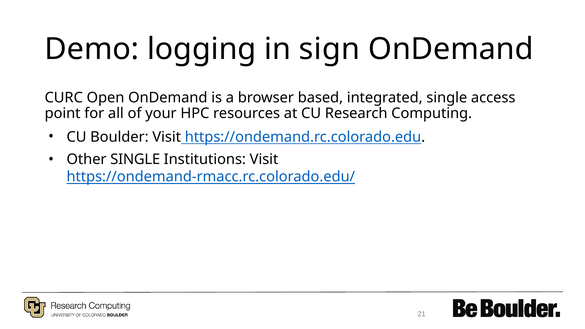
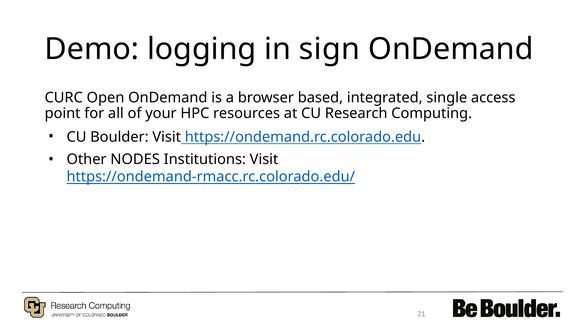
Other SINGLE: SINGLE -> NODES (135, 159)
